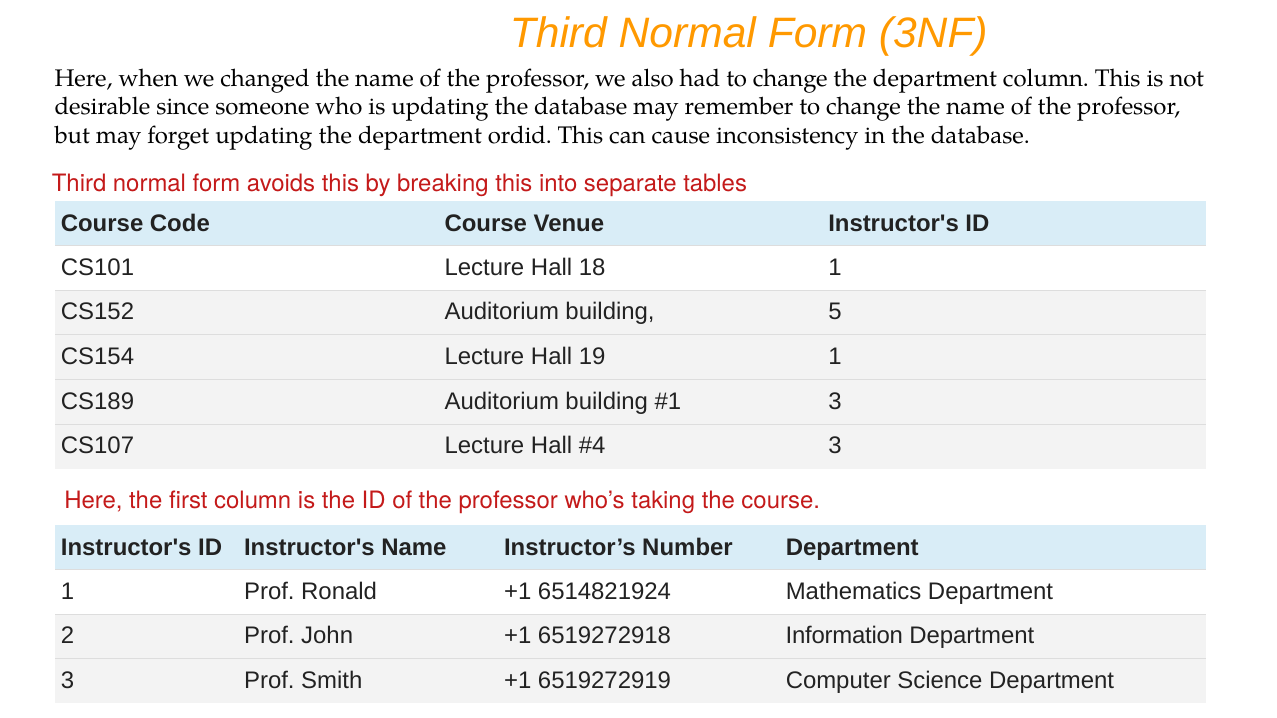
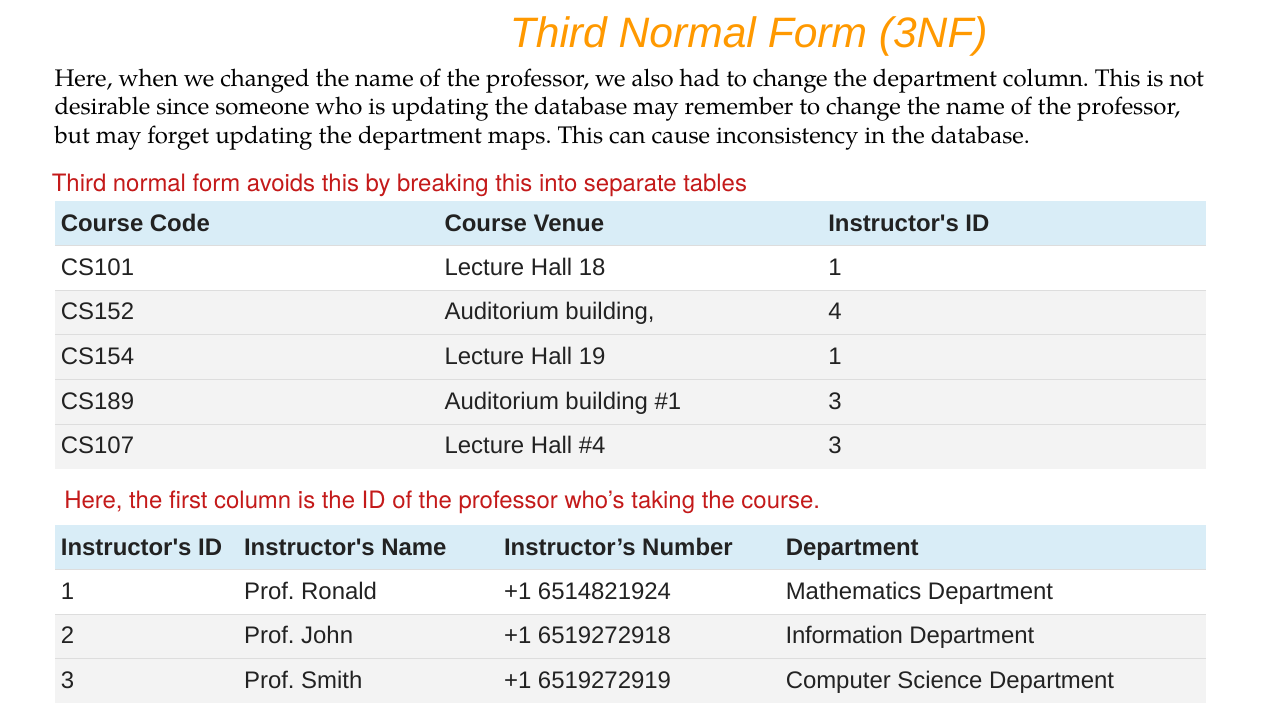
ordid: ordid -> maps (520, 136)
5: 5 -> 4 (835, 312)
